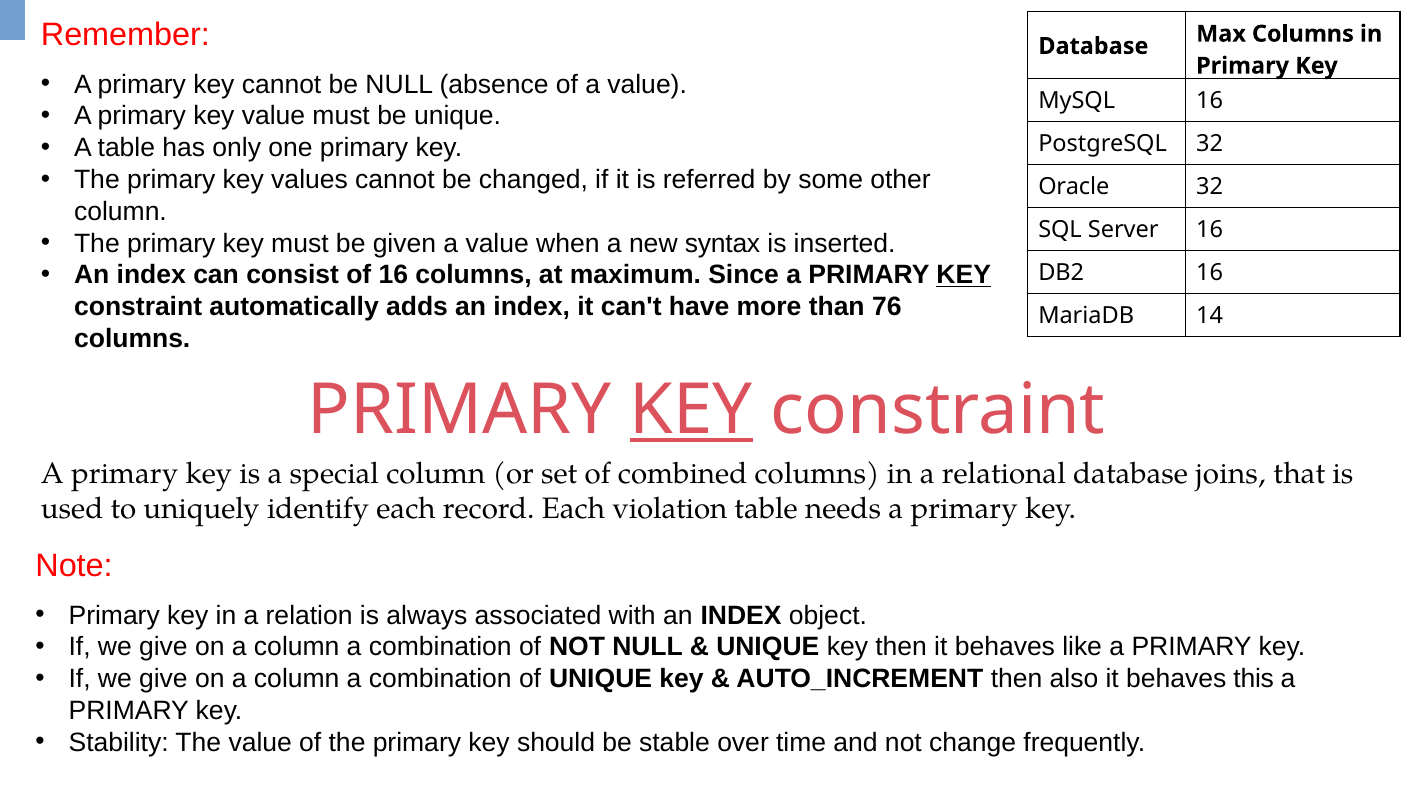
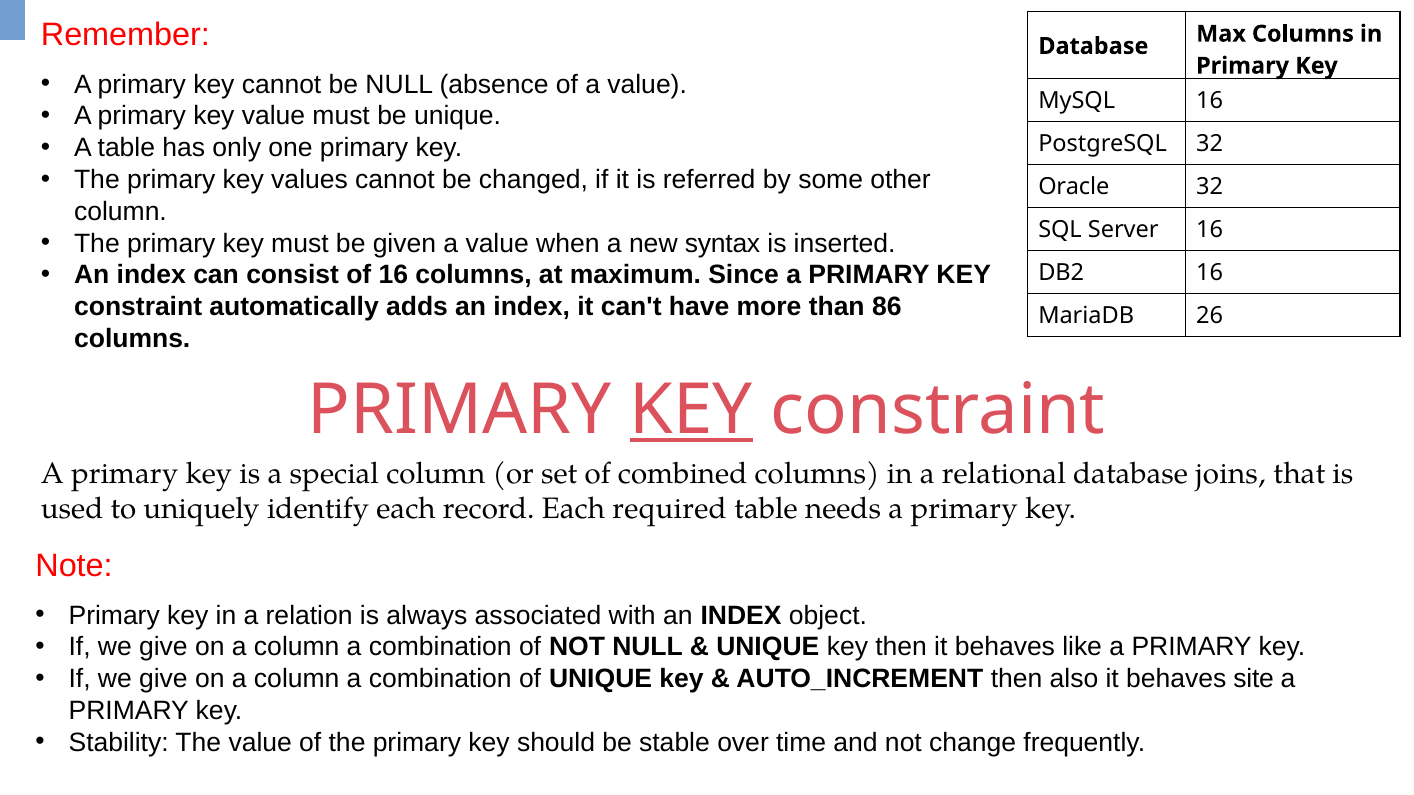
KEY underline: present -> none (964, 275)
76: 76 -> 86 (887, 307)
14: 14 -> 26 (1210, 316)
violation: violation -> required (670, 509)
this: this -> site (1254, 679)
